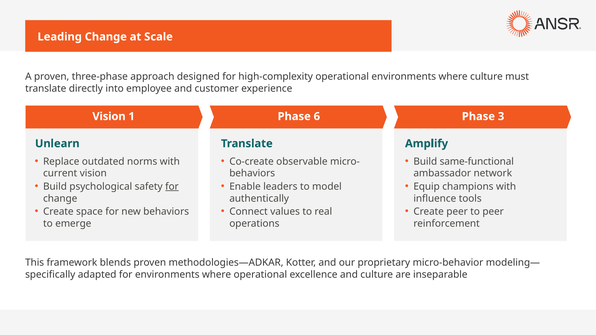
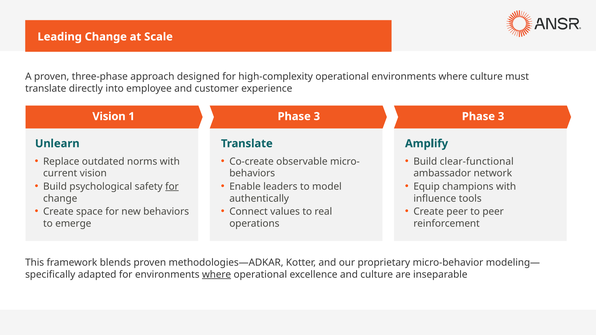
1 Phase 6: 6 -> 3 (317, 116)
same-functional: same-functional -> clear-functional (477, 162)
where underline: none -> present (217, 275)
